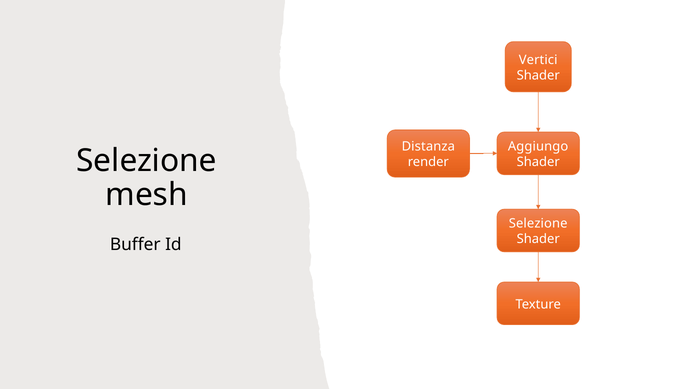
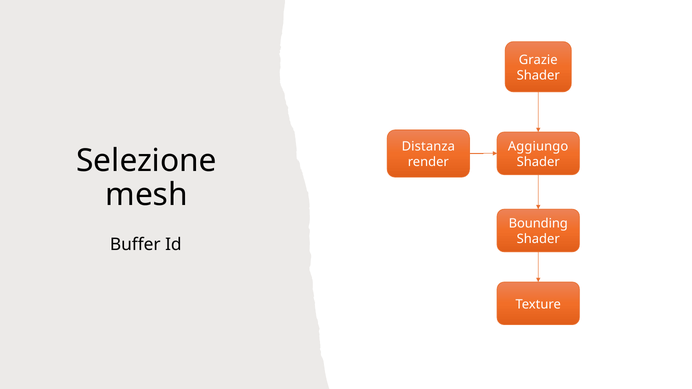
Vertici: Vertici -> Grazie (538, 60)
Selezione: Selezione -> Bounding (538, 224)
